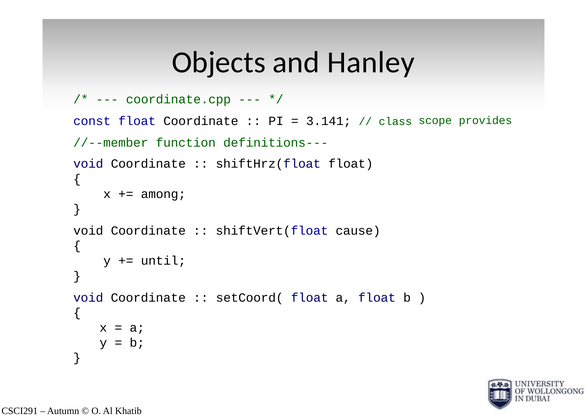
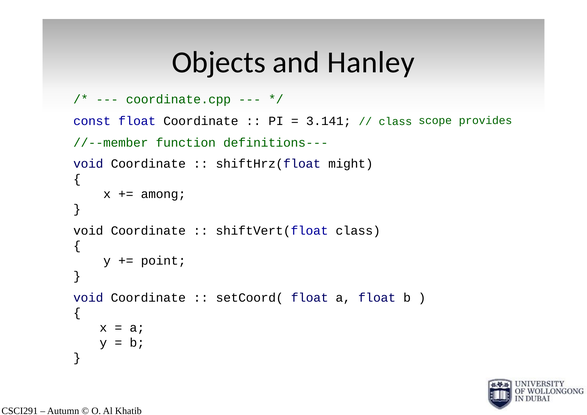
shiftHrz(float float: float -> might (351, 164)
shiftVert(float cause: cause -> class (358, 231)
until: until -> point (163, 261)
